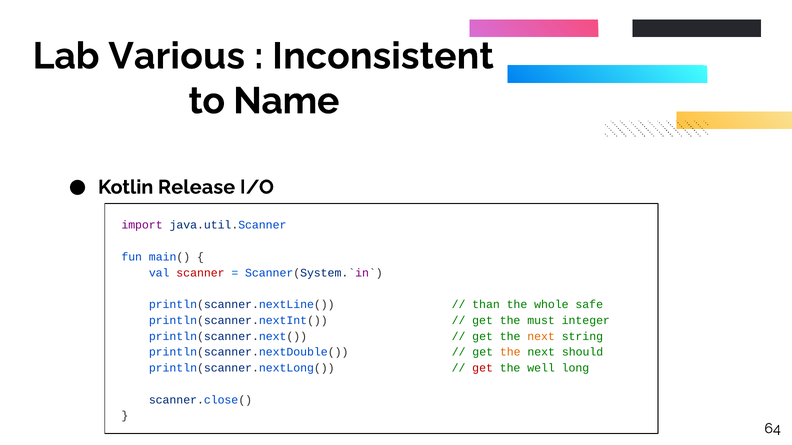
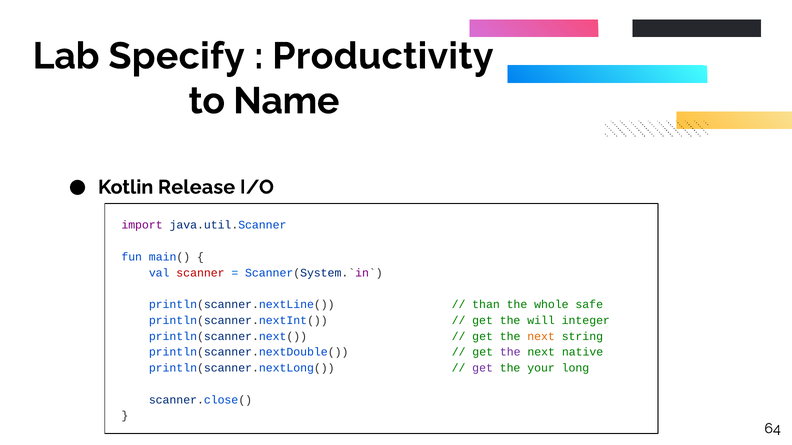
Various: Various -> Specify (177, 56)
Inconsistent: Inconsistent -> Productivity (383, 56)
must: must -> will (541, 321)
the colour: orange -> purple (510, 353)
should: should -> native (583, 353)
get colour: red -> purple (483, 368)
well: well -> your (541, 368)
